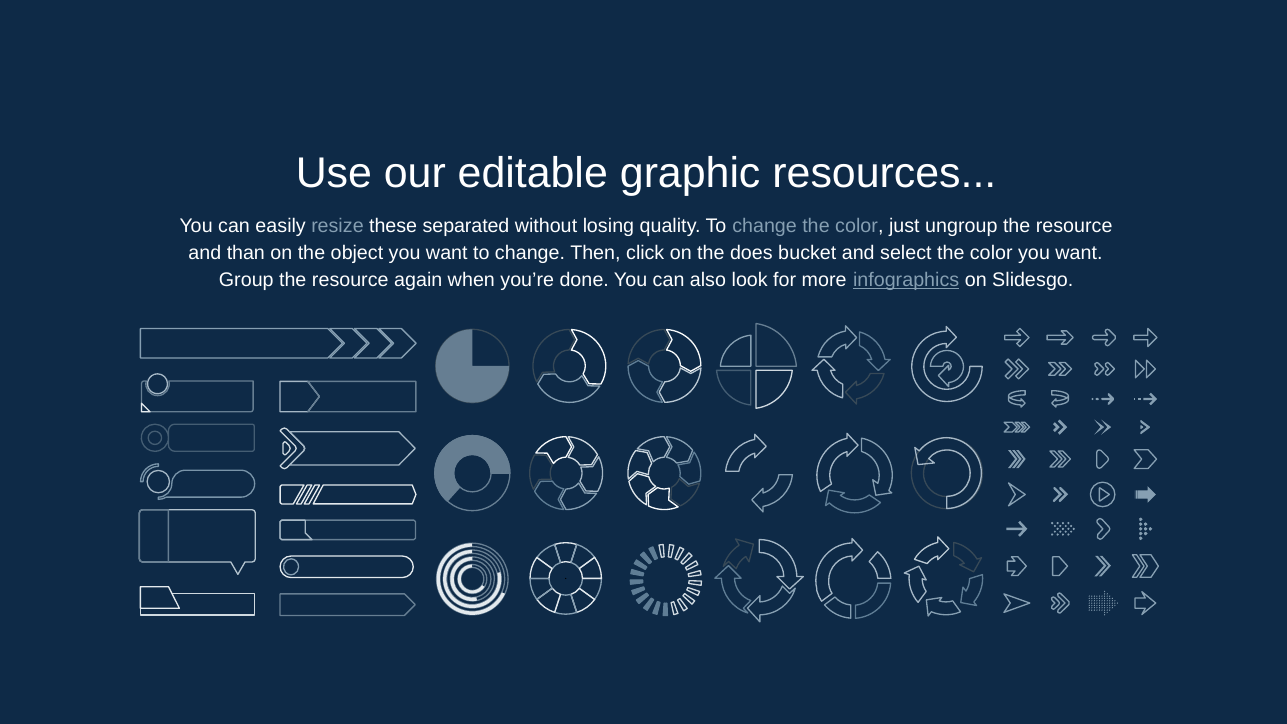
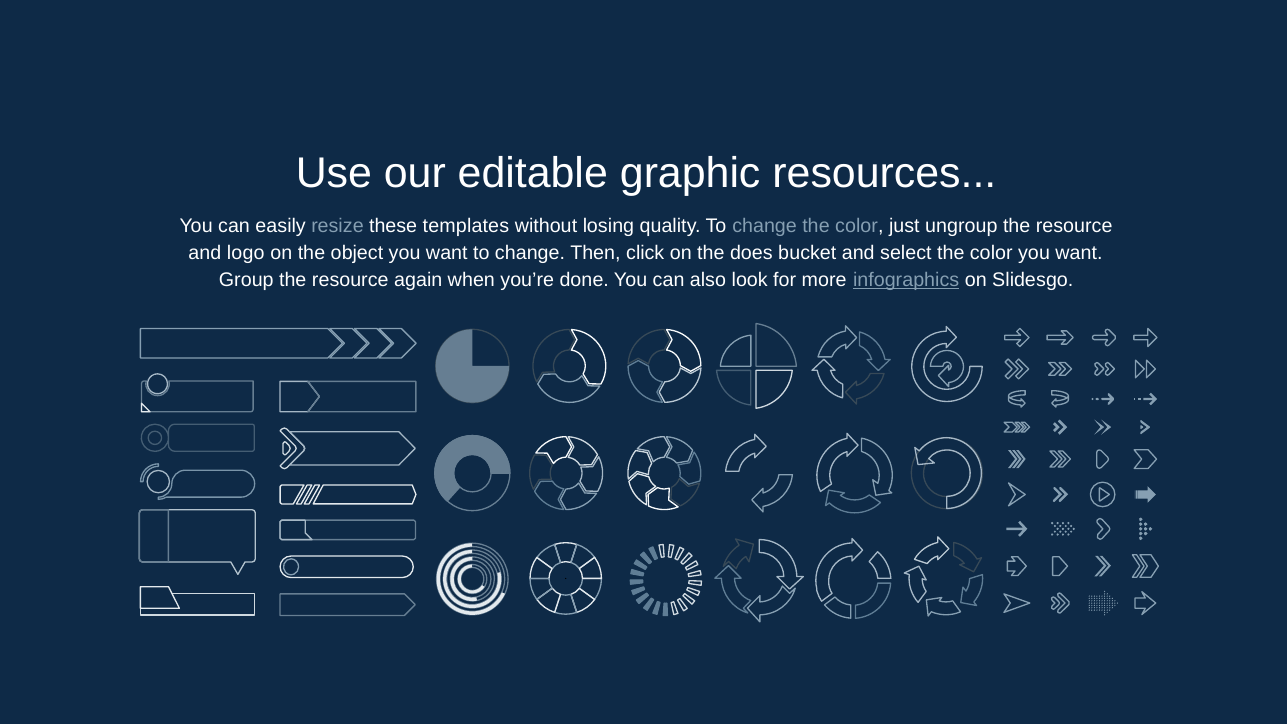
separated: separated -> templates (466, 226)
than: than -> logo (246, 253)
